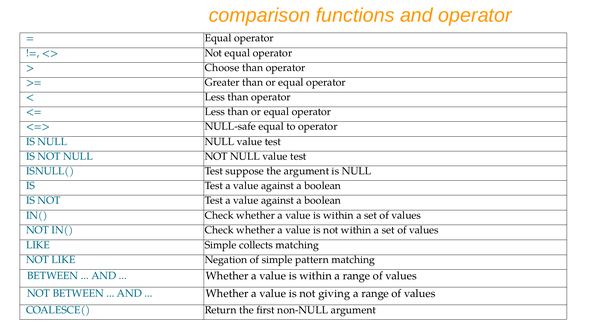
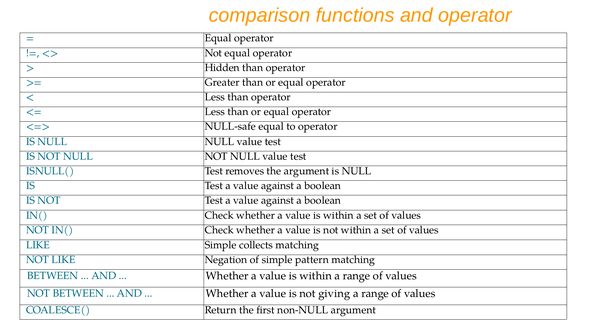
Choose: Choose -> Hidden (222, 68)
suppose: suppose -> removes (245, 171)
